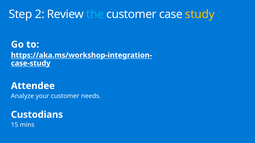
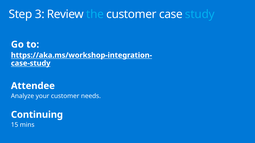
2: 2 -> 3 (40, 14)
study colour: yellow -> light blue (200, 14)
Custodians: Custodians -> Continuing (37, 115)
